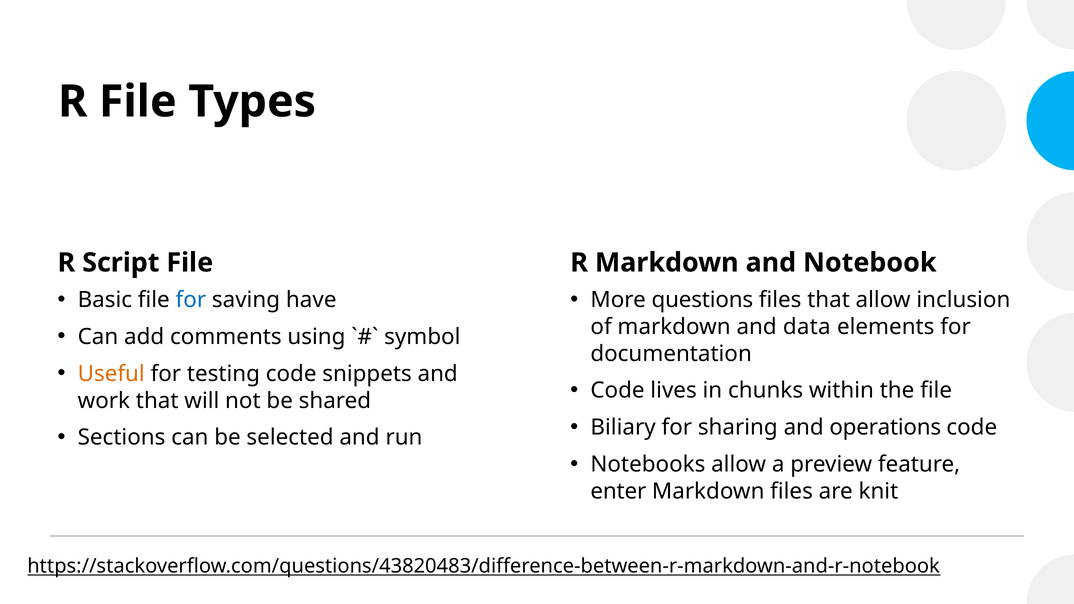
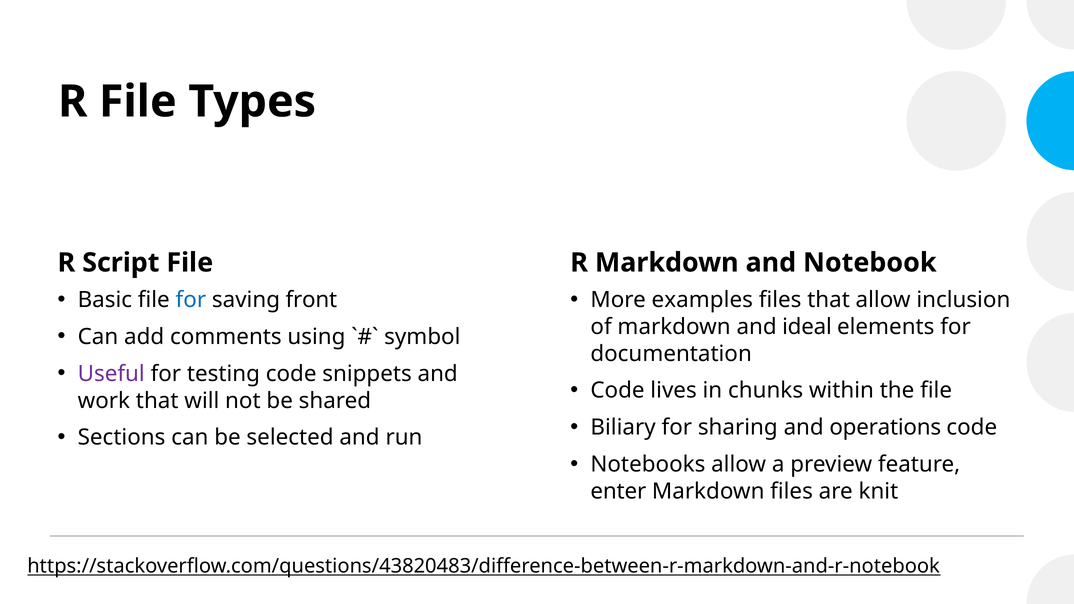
have: have -> front (311, 300)
questions: questions -> examples (702, 300)
data: data -> ideal (807, 327)
Useful colour: orange -> purple (111, 374)
